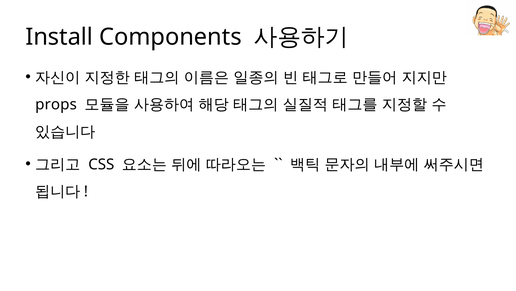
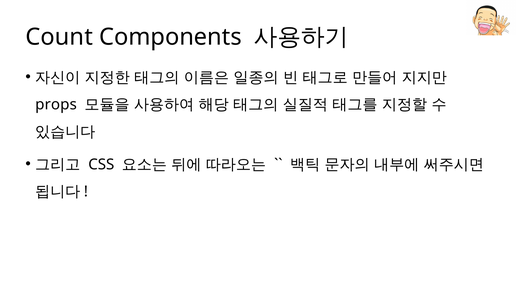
Install: Install -> Count (59, 37)
